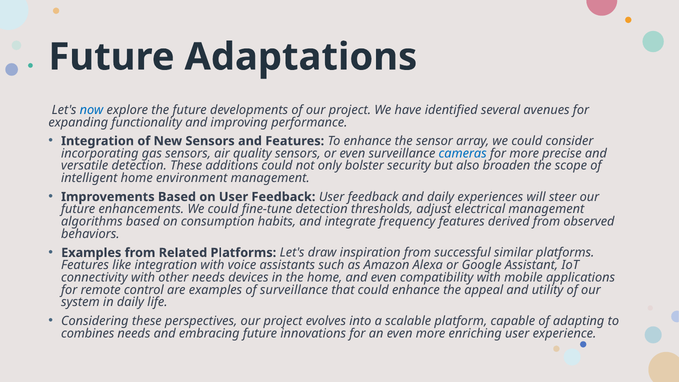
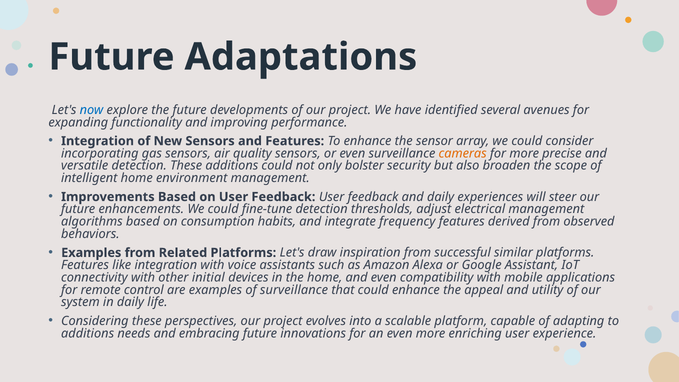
cameras colour: blue -> orange (463, 153)
other needs: needs -> initial (208, 277)
combines: combines -> additions (88, 333)
